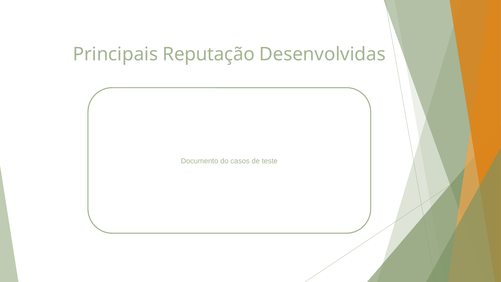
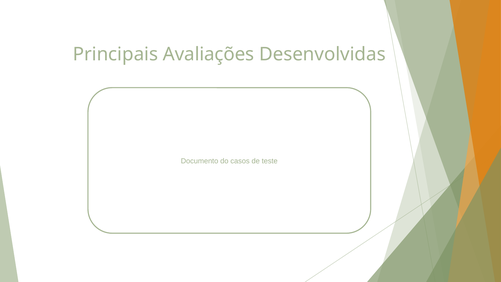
Reputação: Reputação -> Avaliações (209, 54)
